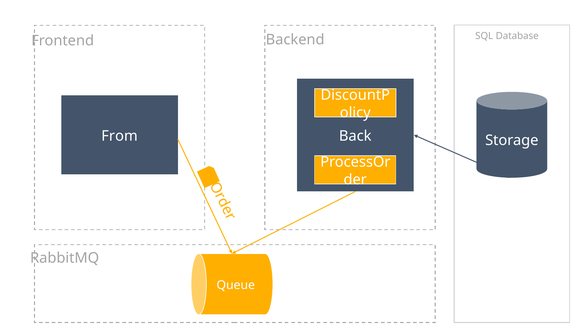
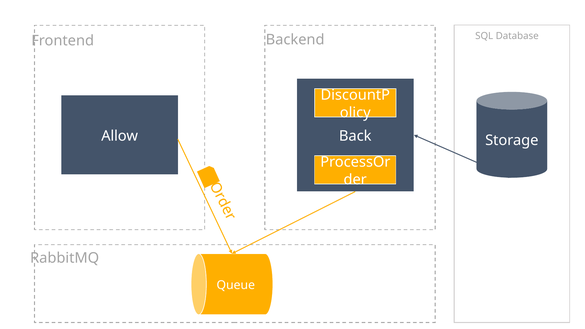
From: From -> Allow (120, 136)
